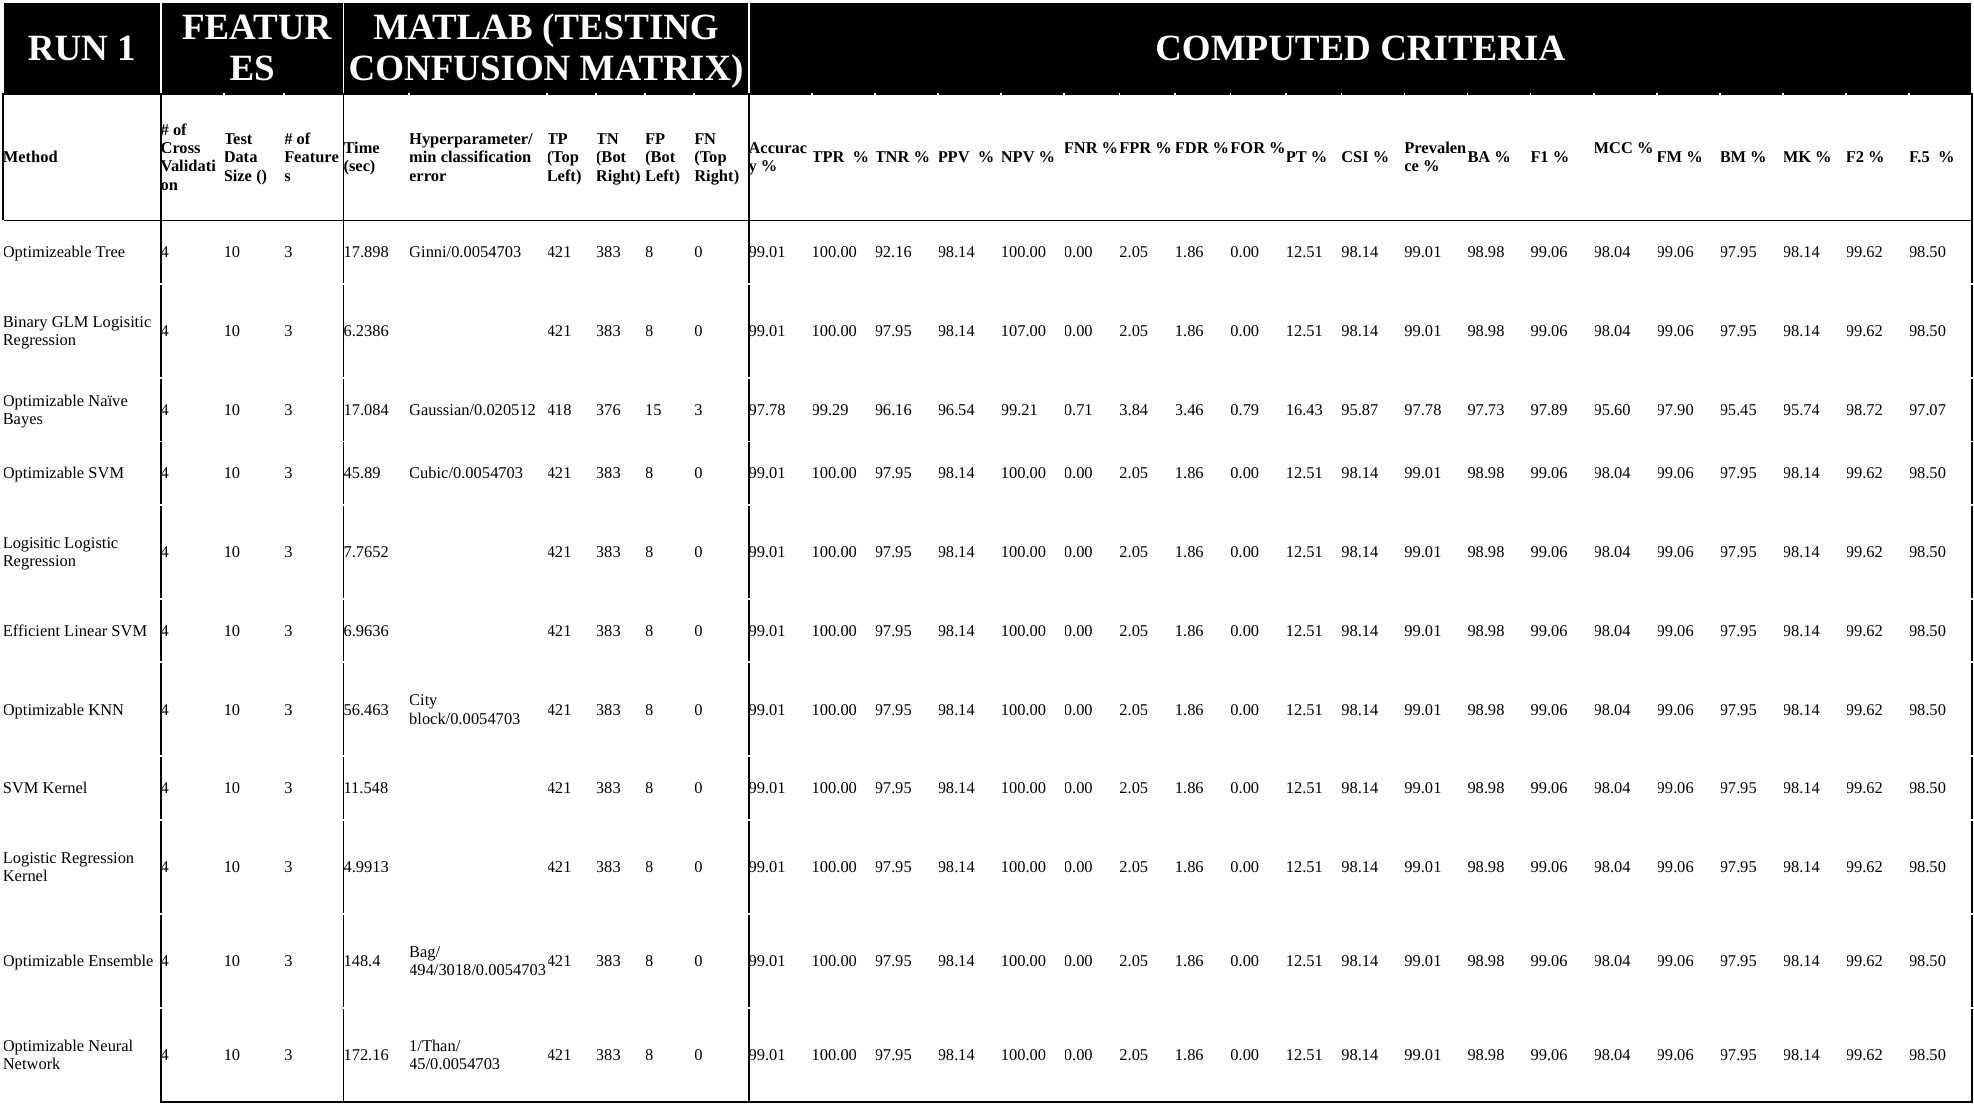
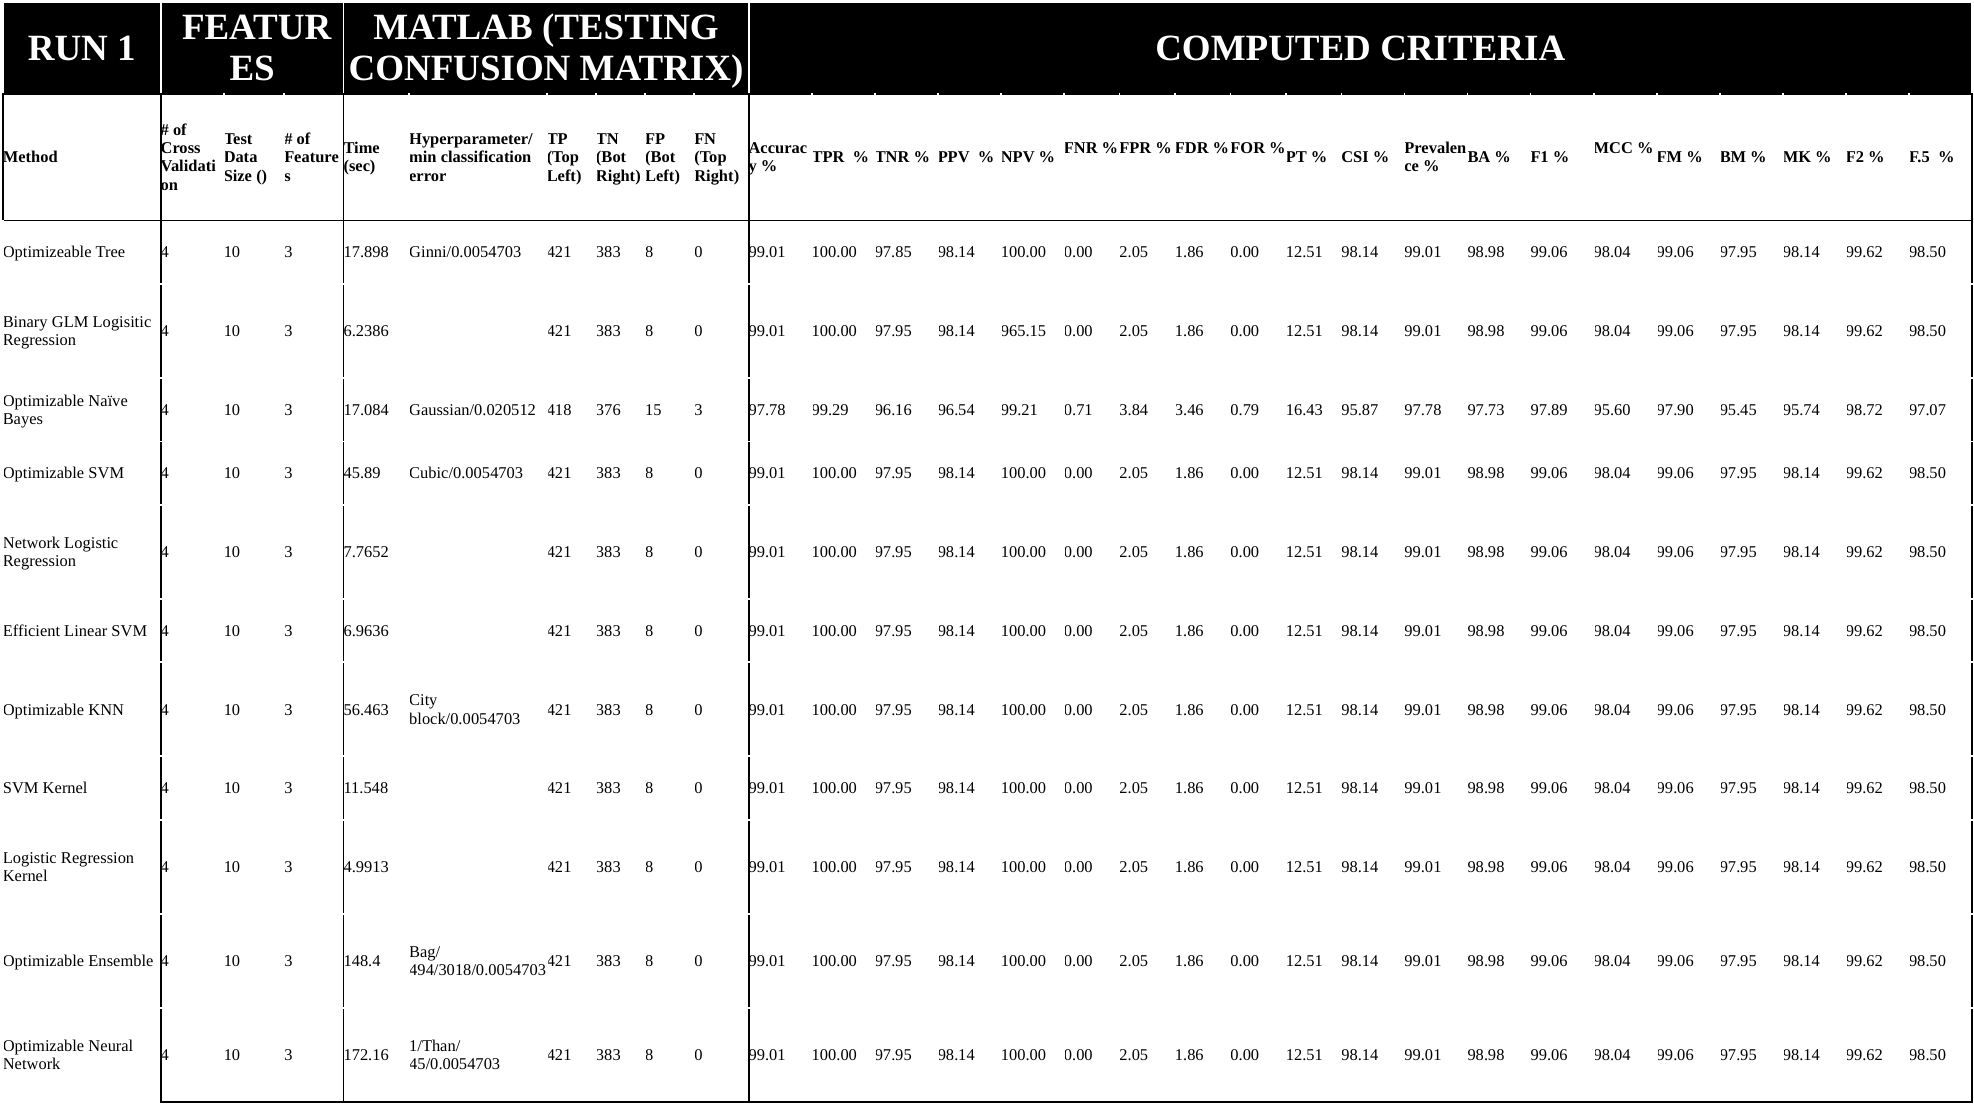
92.16: 92.16 -> 97.85 (893, 252)
107.00: 107.00 -> 965.15 (1023, 331)
Logisitic: Logisitic -> Network (32, 543)
